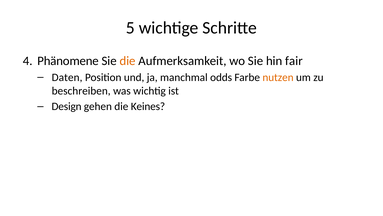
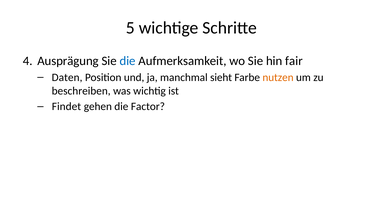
Phänomene: Phänomene -> Ausprägung (68, 61)
die colour: orange -> blue (128, 61)
odds: odds -> sieht (221, 77)
Design: Design -> Findet (66, 106)
Keines: Keines -> Factor (148, 106)
